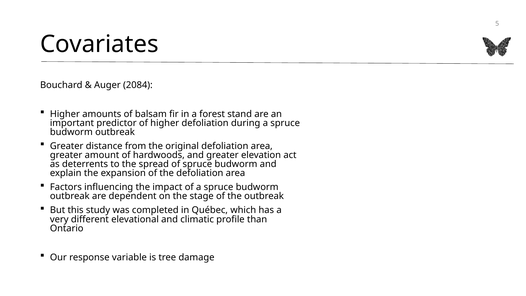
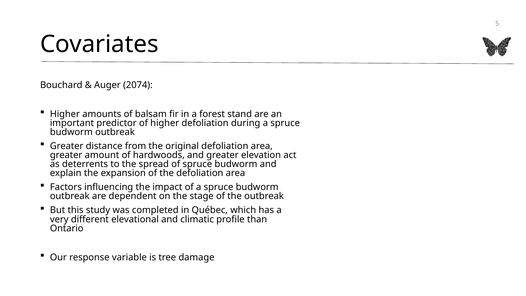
2084: 2084 -> 2074 (138, 85)
